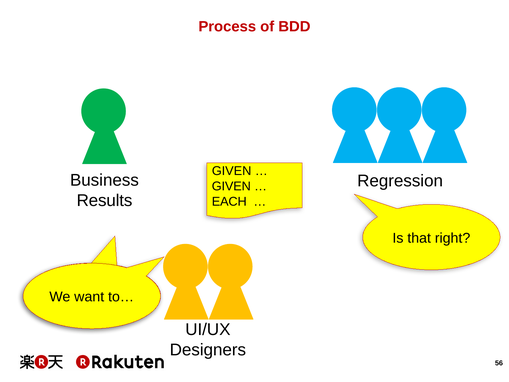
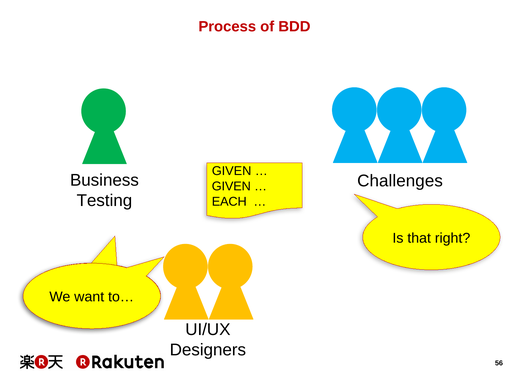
Regression: Regression -> Challenges (400, 181)
Results: Results -> Testing (104, 201)
